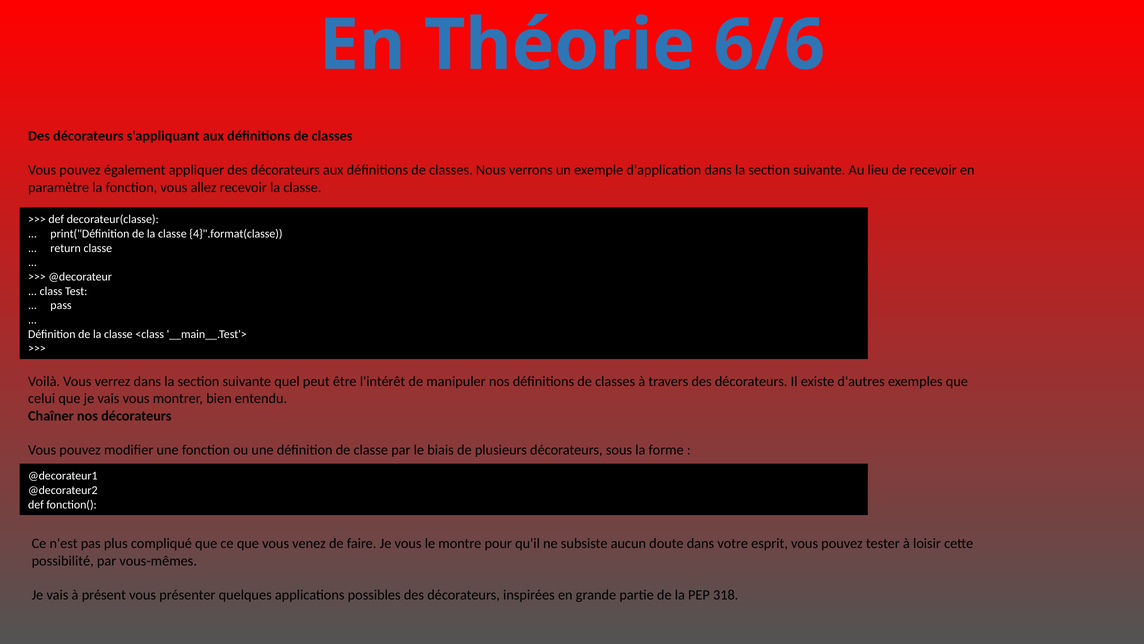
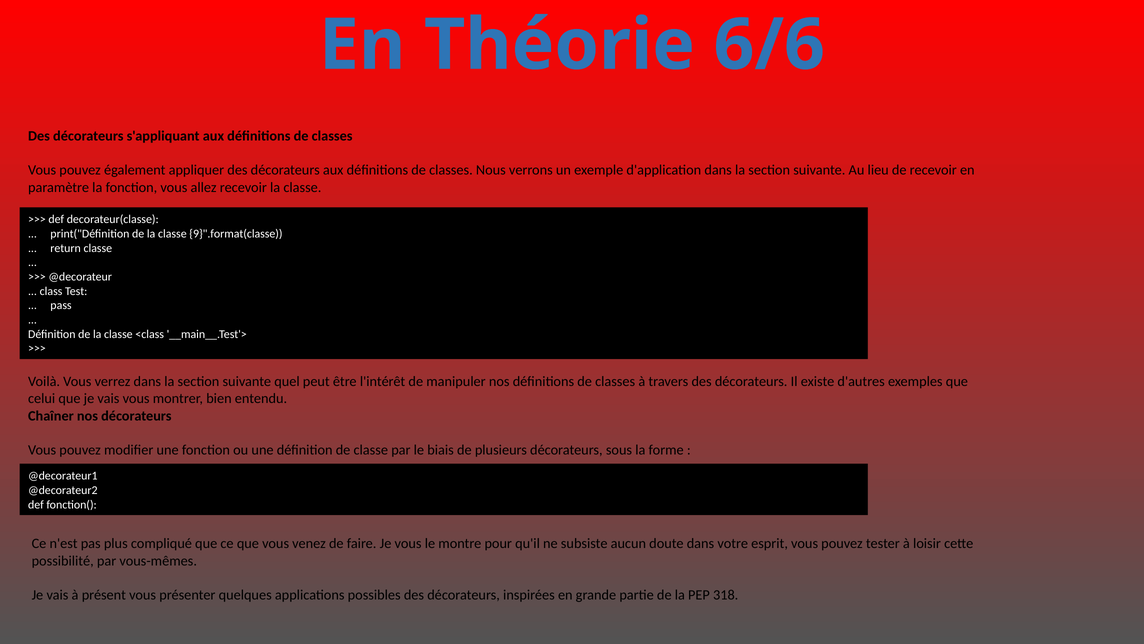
4}".format(classe: 4}".format(classe -> 9}".format(classe (236, 234)
